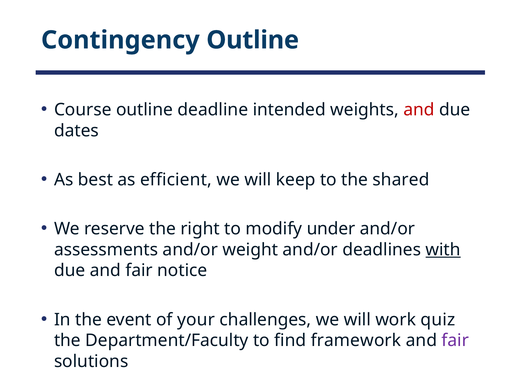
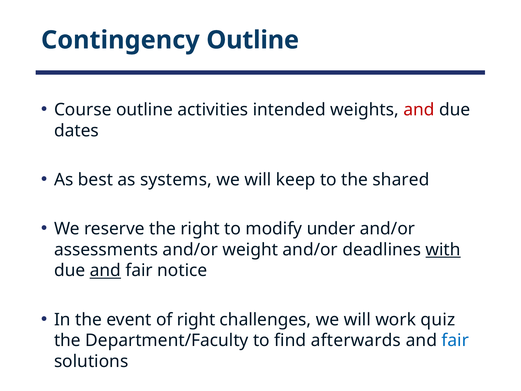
deadline: deadline -> activities (213, 110)
efficient: efficient -> systems (176, 180)
and underline: none -> present (105, 270)
of your: your -> right (196, 319)
framework: framework -> afterwards (356, 340)
fair colour: purple -> blue (455, 340)
